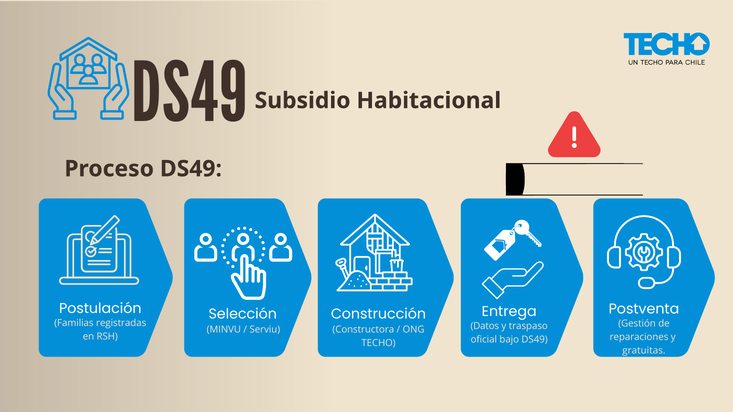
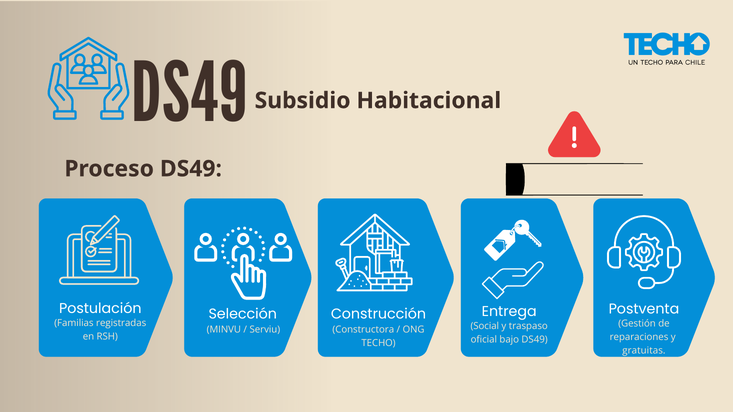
Datos: Datos -> Social (485, 326)
